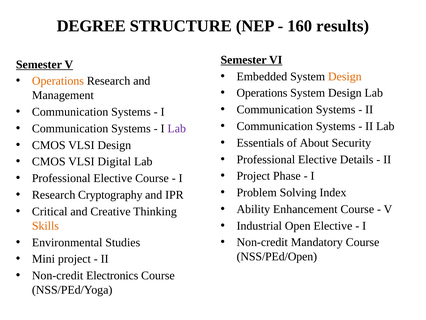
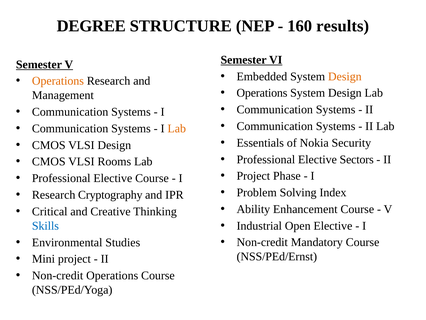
Lab colour: purple -> orange (177, 128)
About: About -> Nokia (314, 143)
Details: Details -> Sectors (357, 159)
Digital: Digital -> Rooms (114, 161)
Skills colour: orange -> blue (45, 225)
NSS/PEd/Open: NSS/PEd/Open -> NSS/PEd/Ernst (277, 256)
Non-credit Electronics: Electronics -> Operations (112, 275)
